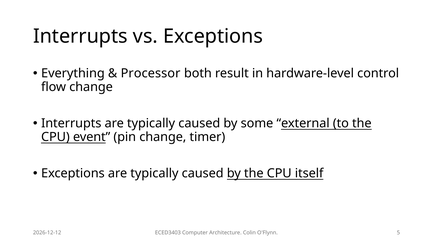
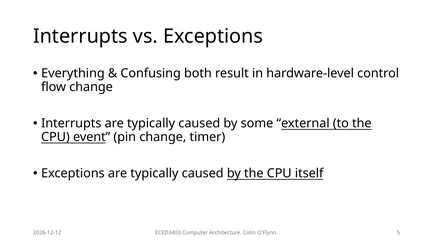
Processor: Processor -> Confusing (151, 73)
